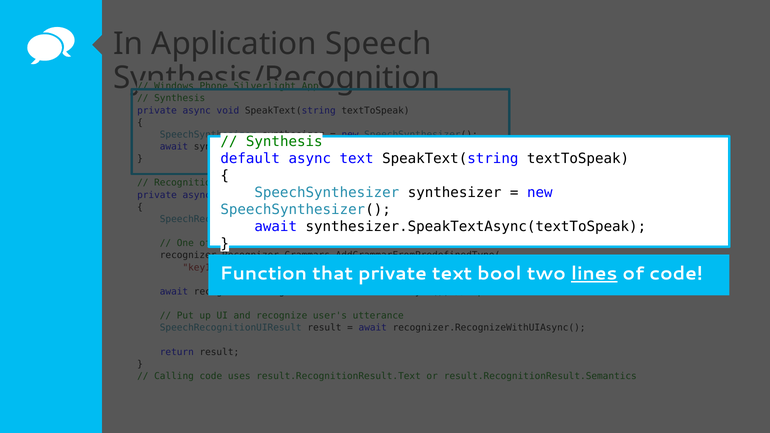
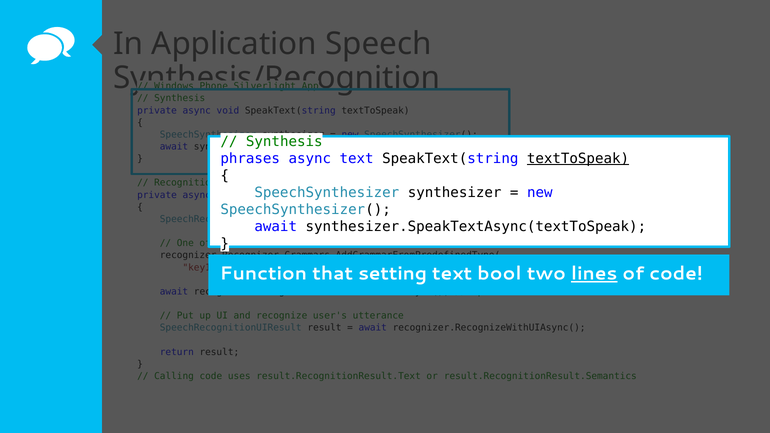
default: default -> phrases (250, 159)
textToSpeak underline: none -> present (578, 159)
that private: private -> setting (393, 274)
